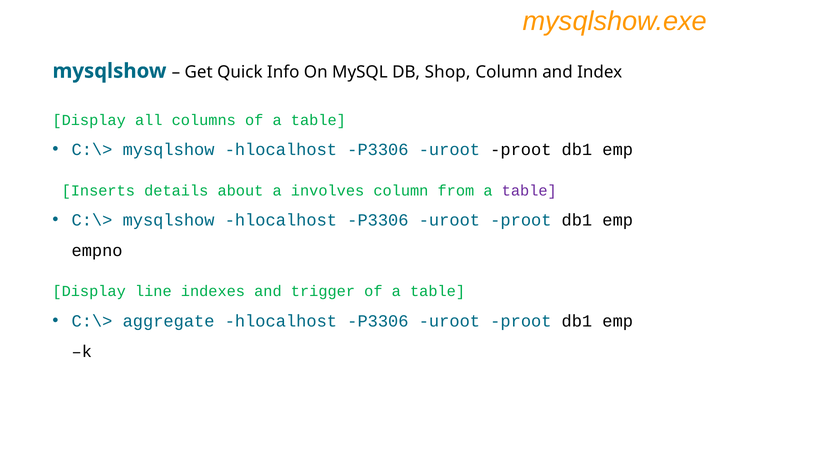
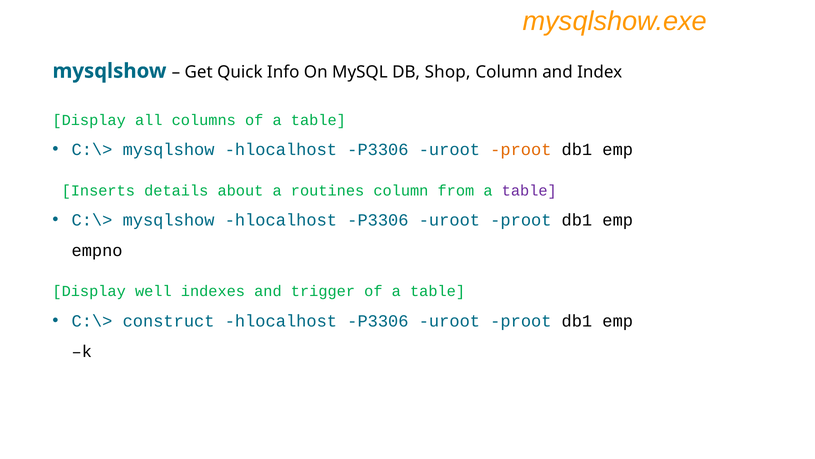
proot colour: black -> orange (521, 150)
involves: involves -> routines (328, 190)
line: line -> well (153, 291)
aggregate: aggregate -> construct (169, 321)
